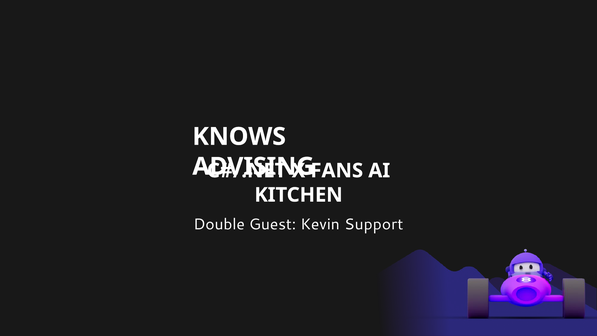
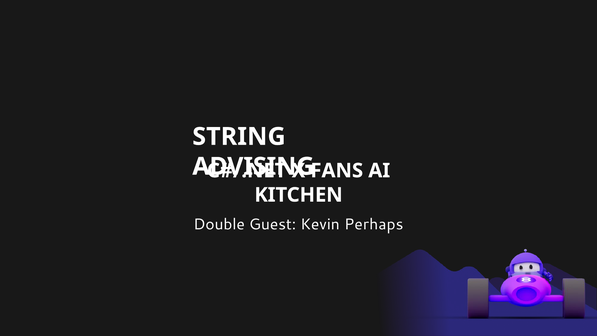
KNOWS: KNOWS -> STRING (239, 137)
Support: Support -> Perhaps (374, 224)
